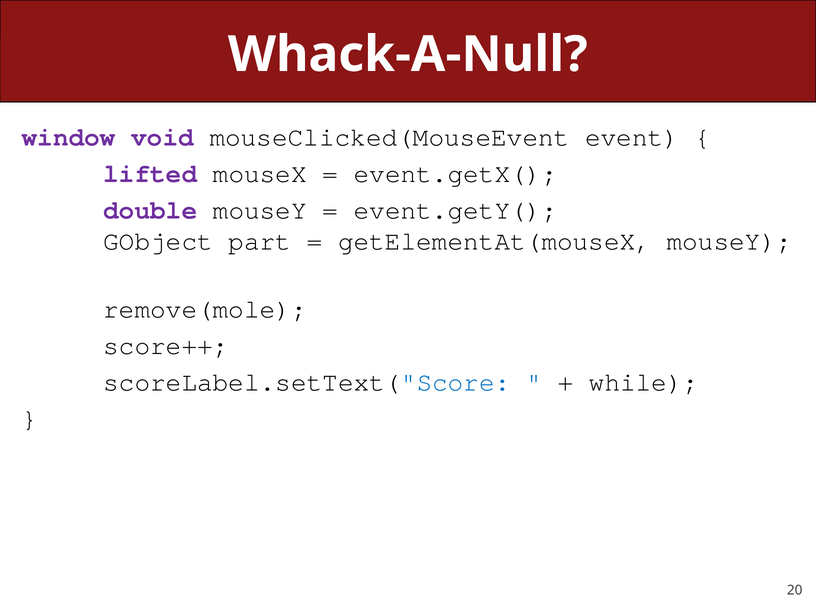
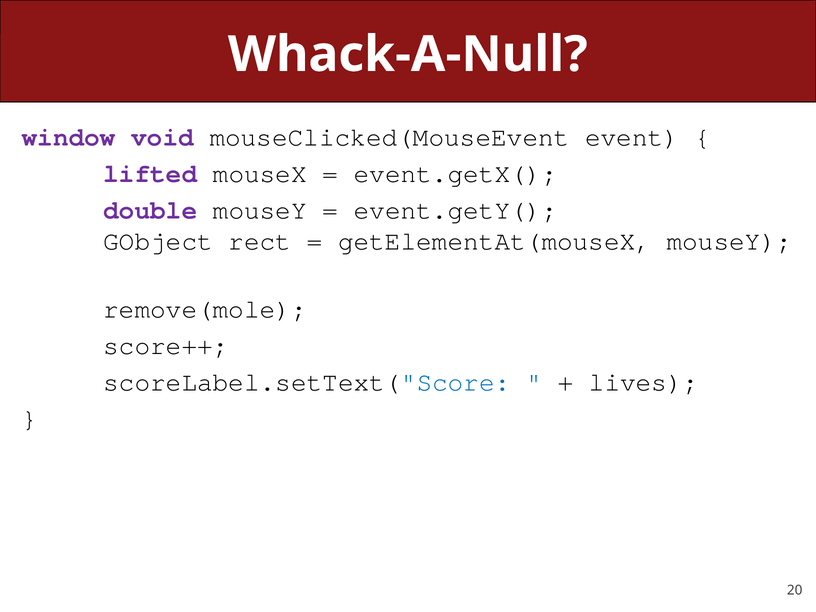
part: part -> rect (260, 241)
while: while -> lives (644, 382)
